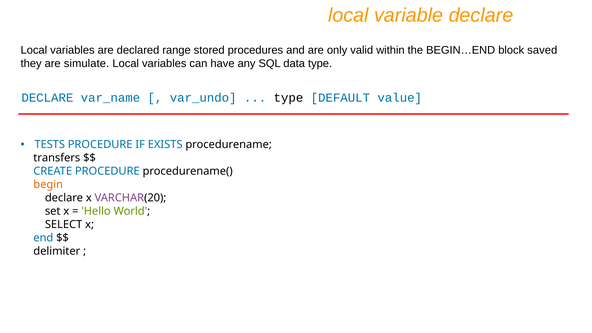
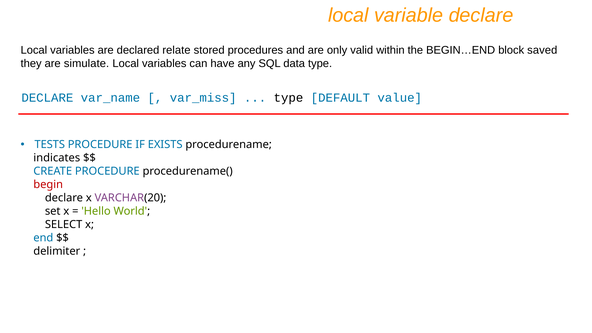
range: range -> relate (176, 50)
var_undo: var_undo -> var_miss (203, 98)
transfers: transfers -> indicates (57, 158)
begin colour: orange -> red (48, 185)
